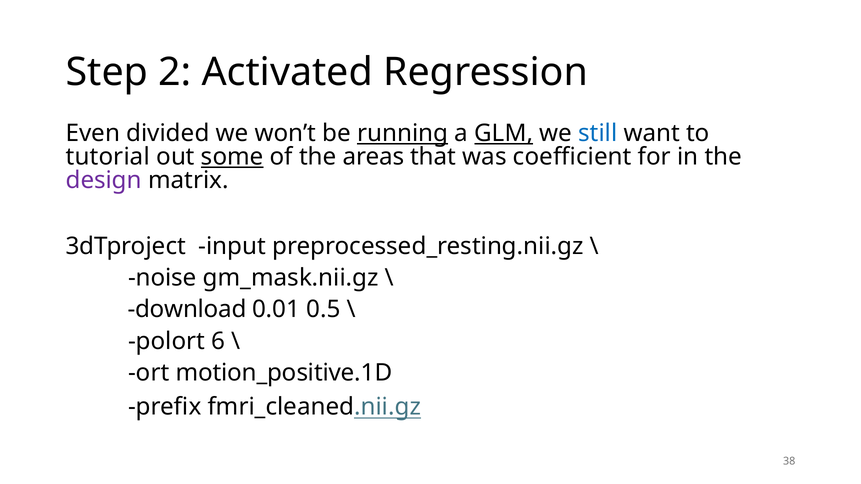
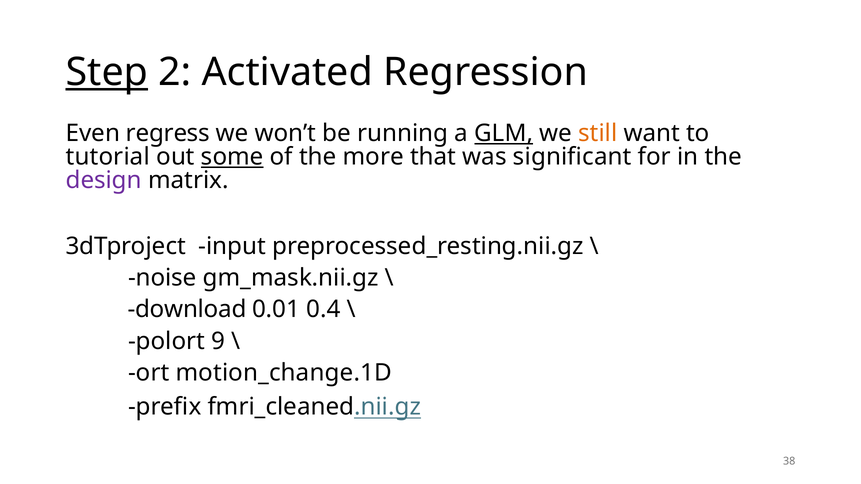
Step underline: none -> present (107, 72)
divided: divided -> regress (168, 133)
running underline: present -> none (403, 133)
still colour: blue -> orange (598, 133)
areas: areas -> more (373, 157)
coefficient: coefficient -> significant (572, 157)
0.5: 0.5 -> 0.4 (324, 310)
6: 6 -> 9 (218, 341)
motion_positive.1D: motion_positive.1D -> motion_change.1D (284, 373)
